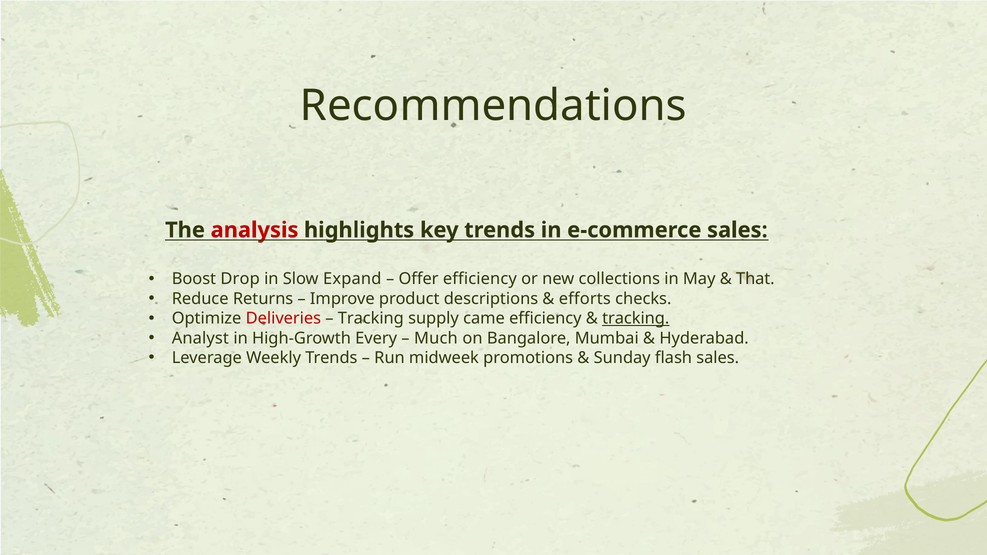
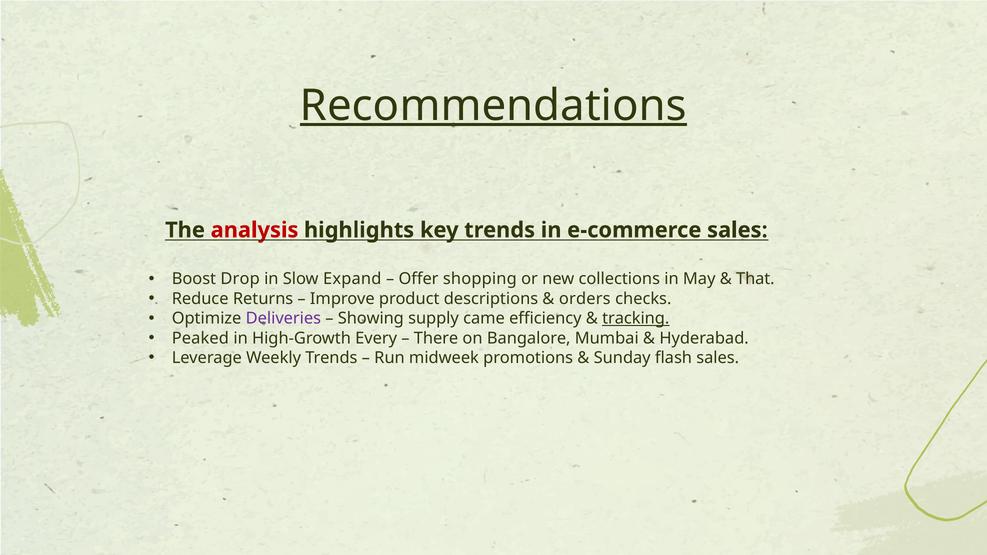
Recommendations underline: none -> present (493, 106)
Offer efficiency: efficiency -> shopping (480, 279)
efforts: efforts -> orders (585, 299)
Deliveries colour: red -> purple (283, 319)
Tracking: Tracking -> Showing (371, 319)
Analyst: Analyst -> Peaked (200, 338)
Much: Much -> There (436, 338)
